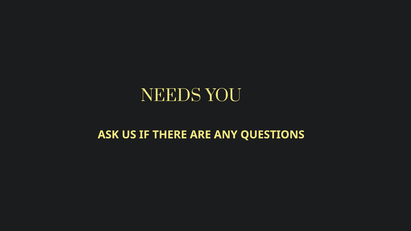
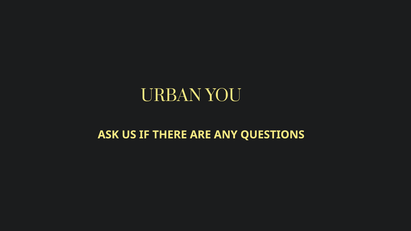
NEEDS: NEEDS -> URBAN (171, 96)
